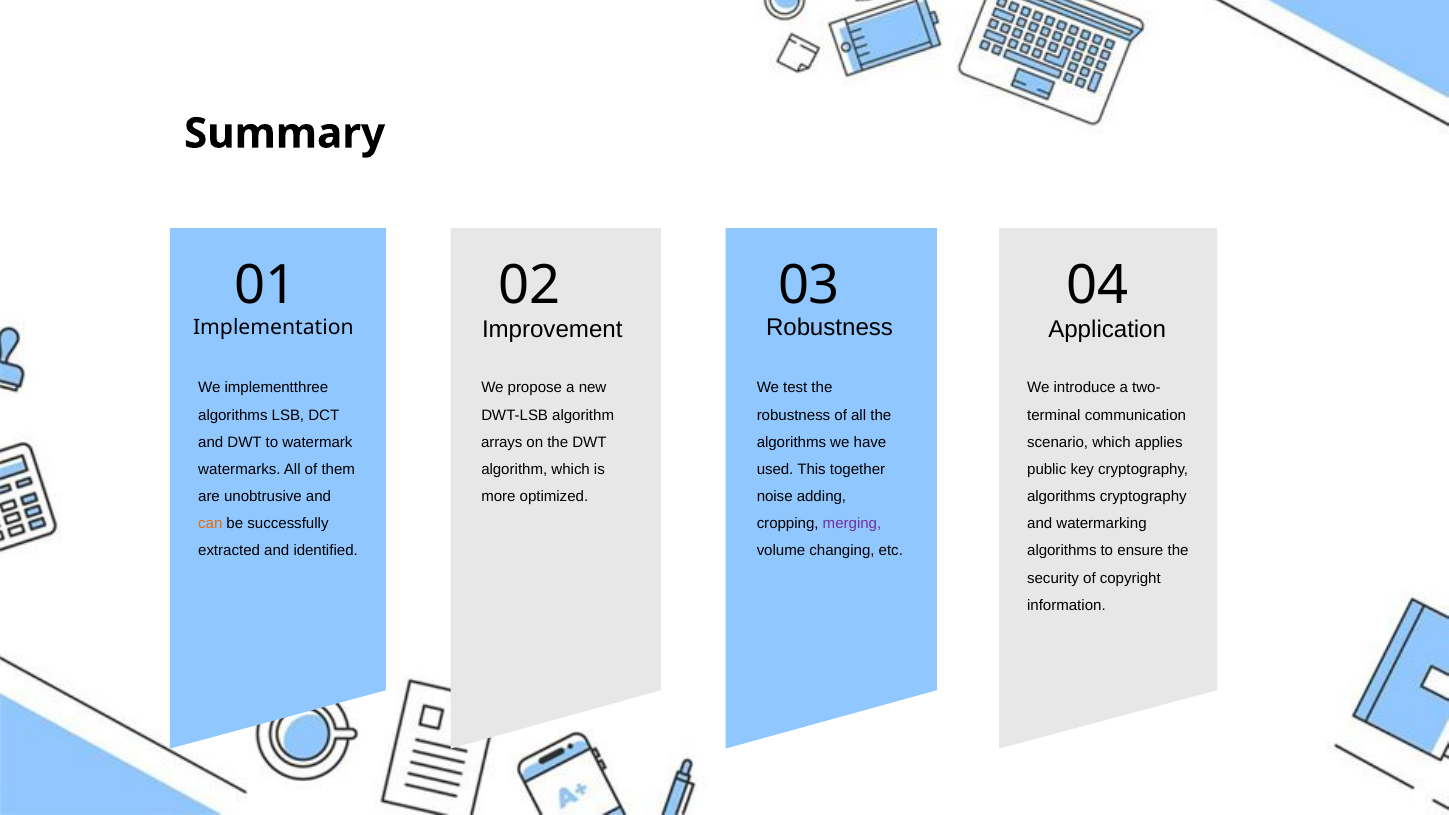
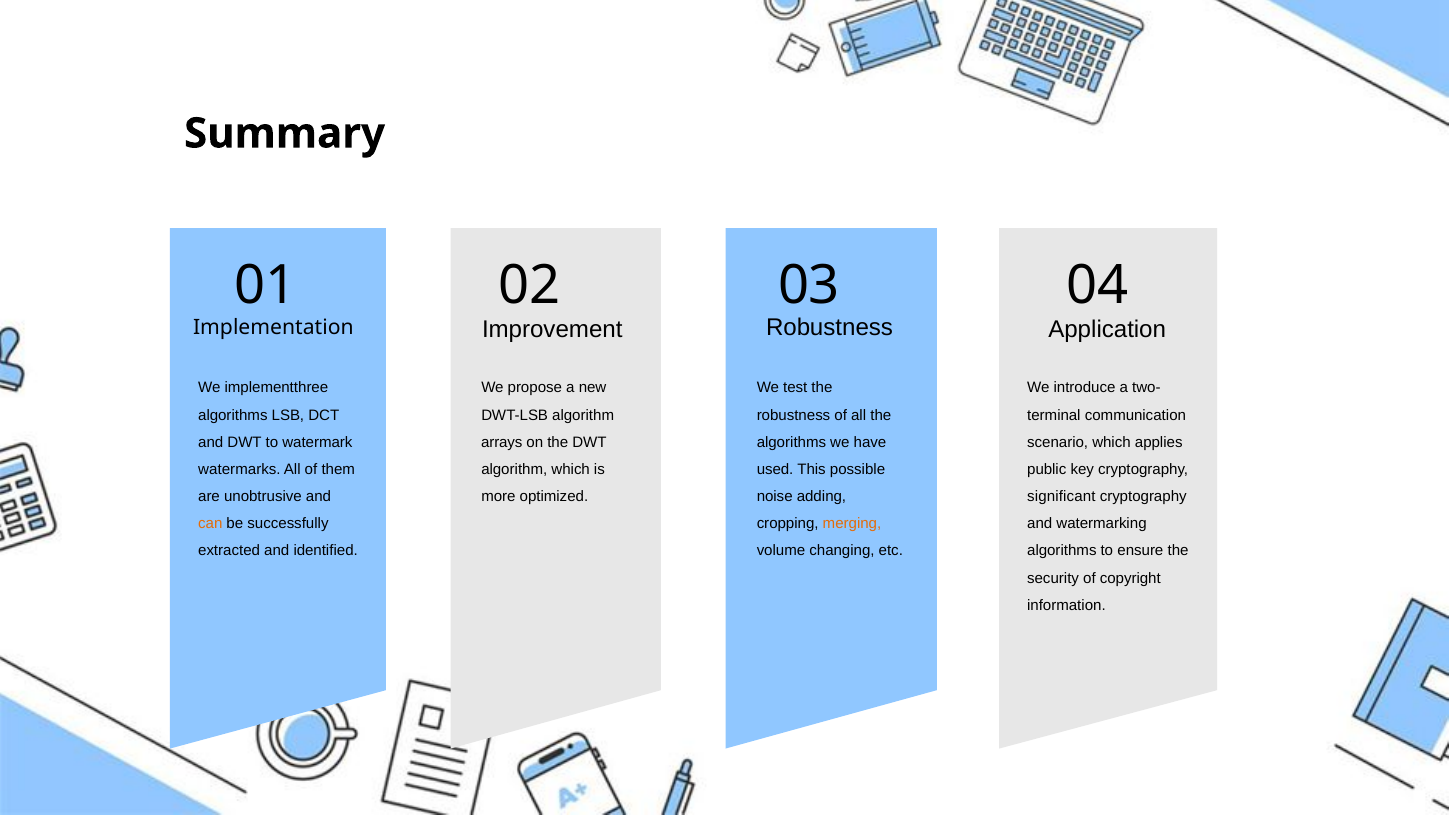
together: together -> possible (858, 470)
algorithms: algorithms -> significant (1061, 497)
merging colour: purple -> orange (852, 524)
